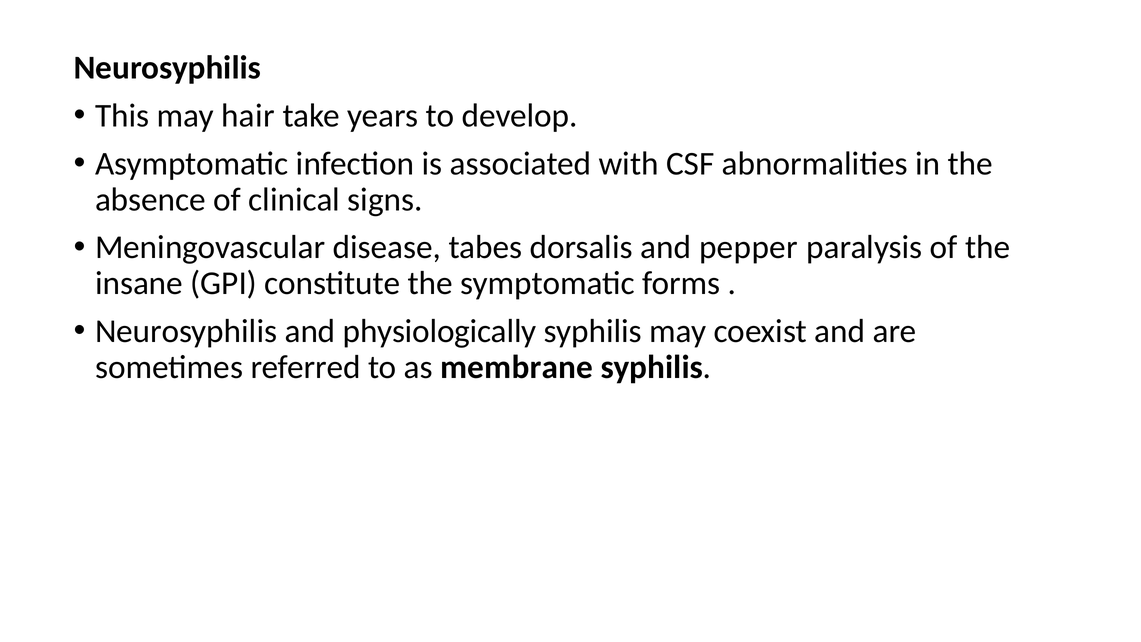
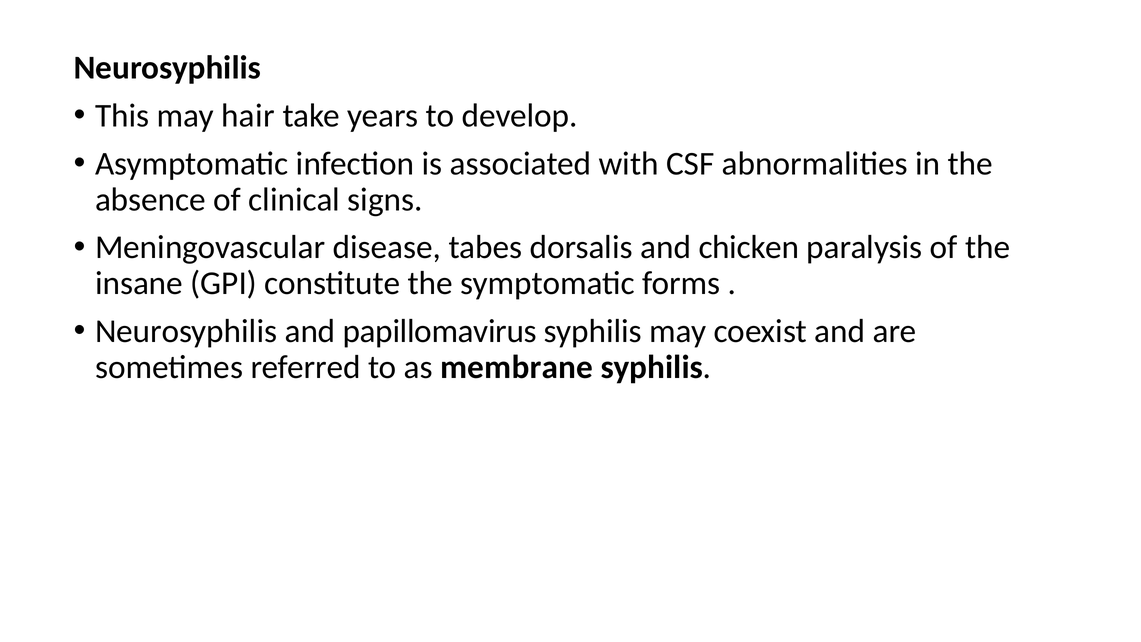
pepper: pepper -> chicken (749, 247)
physiologically: physiologically -> papillomavirus (440, 331)
